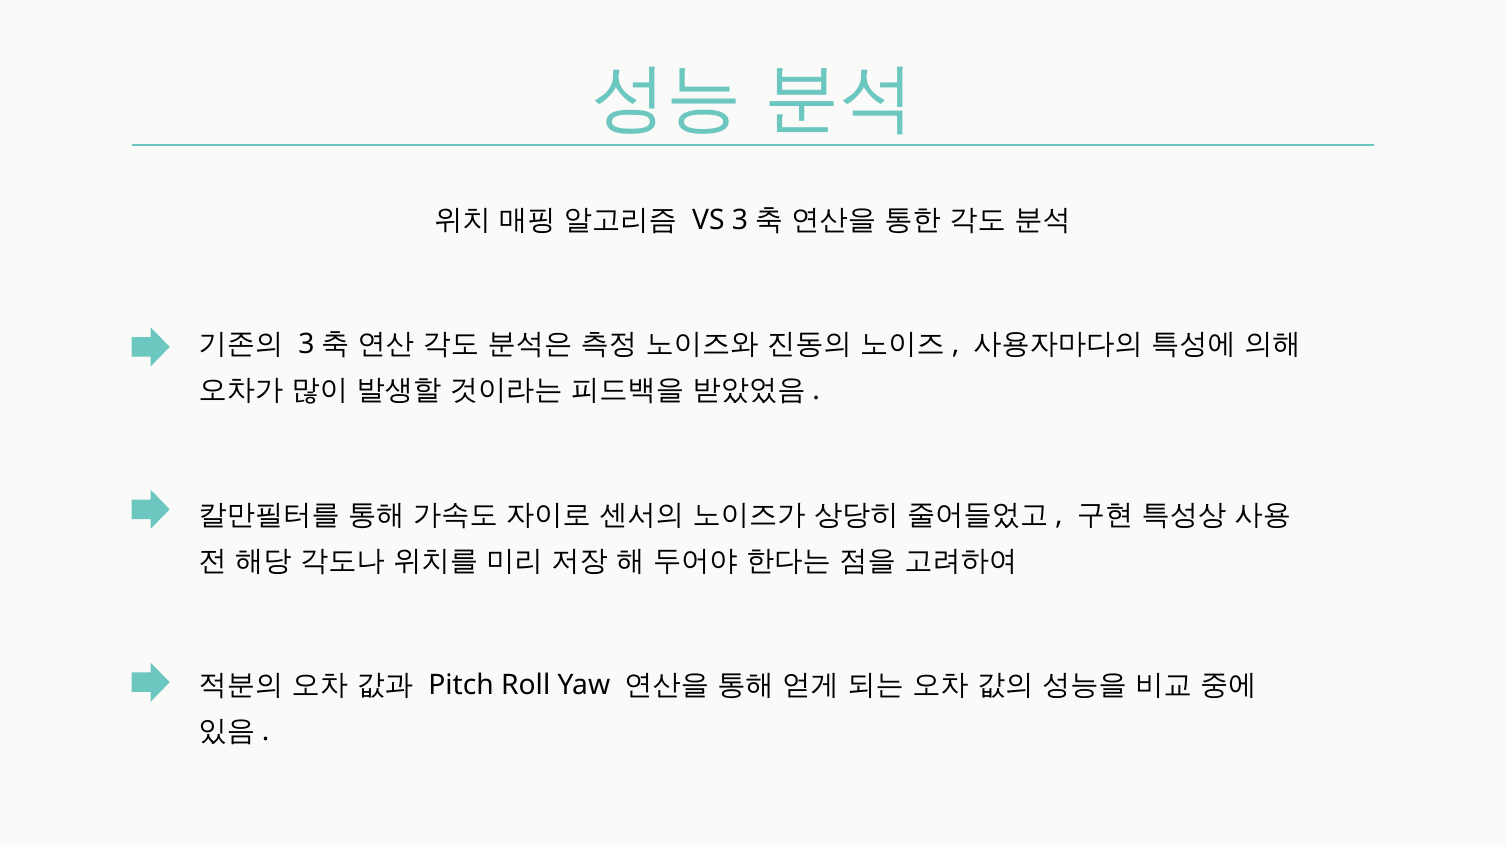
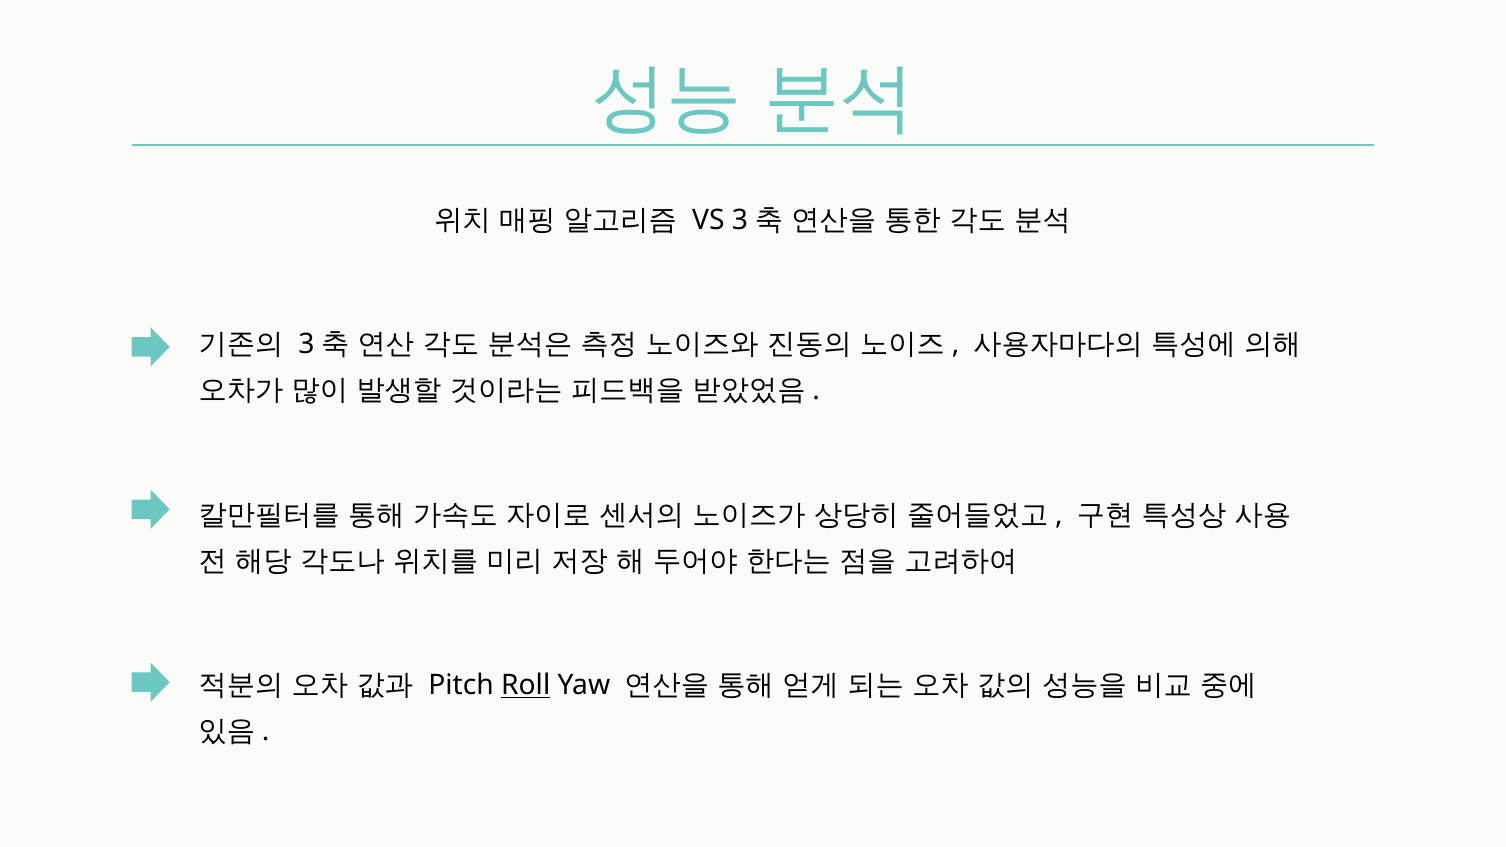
Roll underline: none -> present (526, 686)
